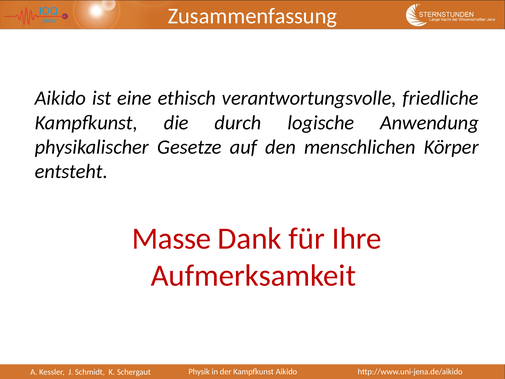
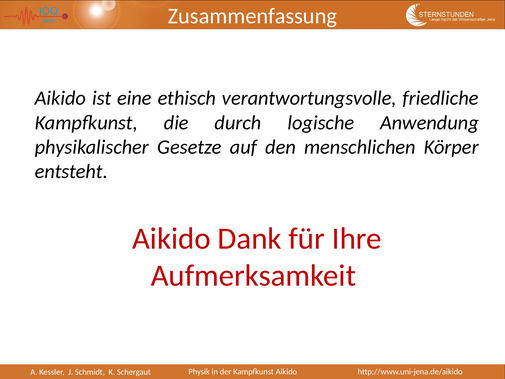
Masse: Masse -> Aikido (171, 238)
